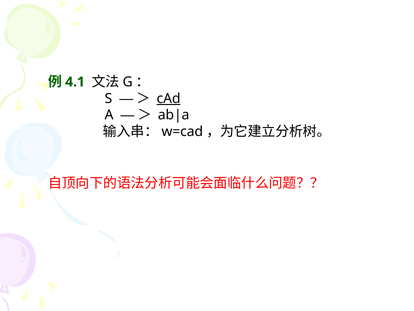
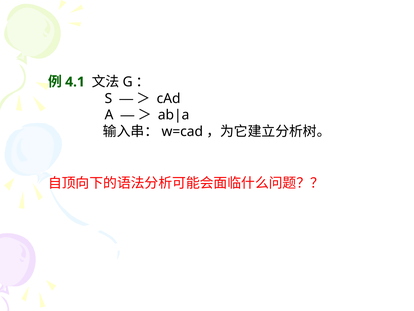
cAd underline: present -> none (169, 98)
